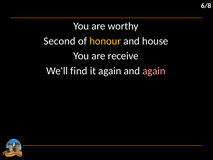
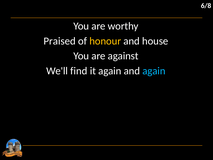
Second: Second -> Praised (60, 41)
receive: receive -> against (123, 56)
again colour: pink -> light blue (154, 71)
